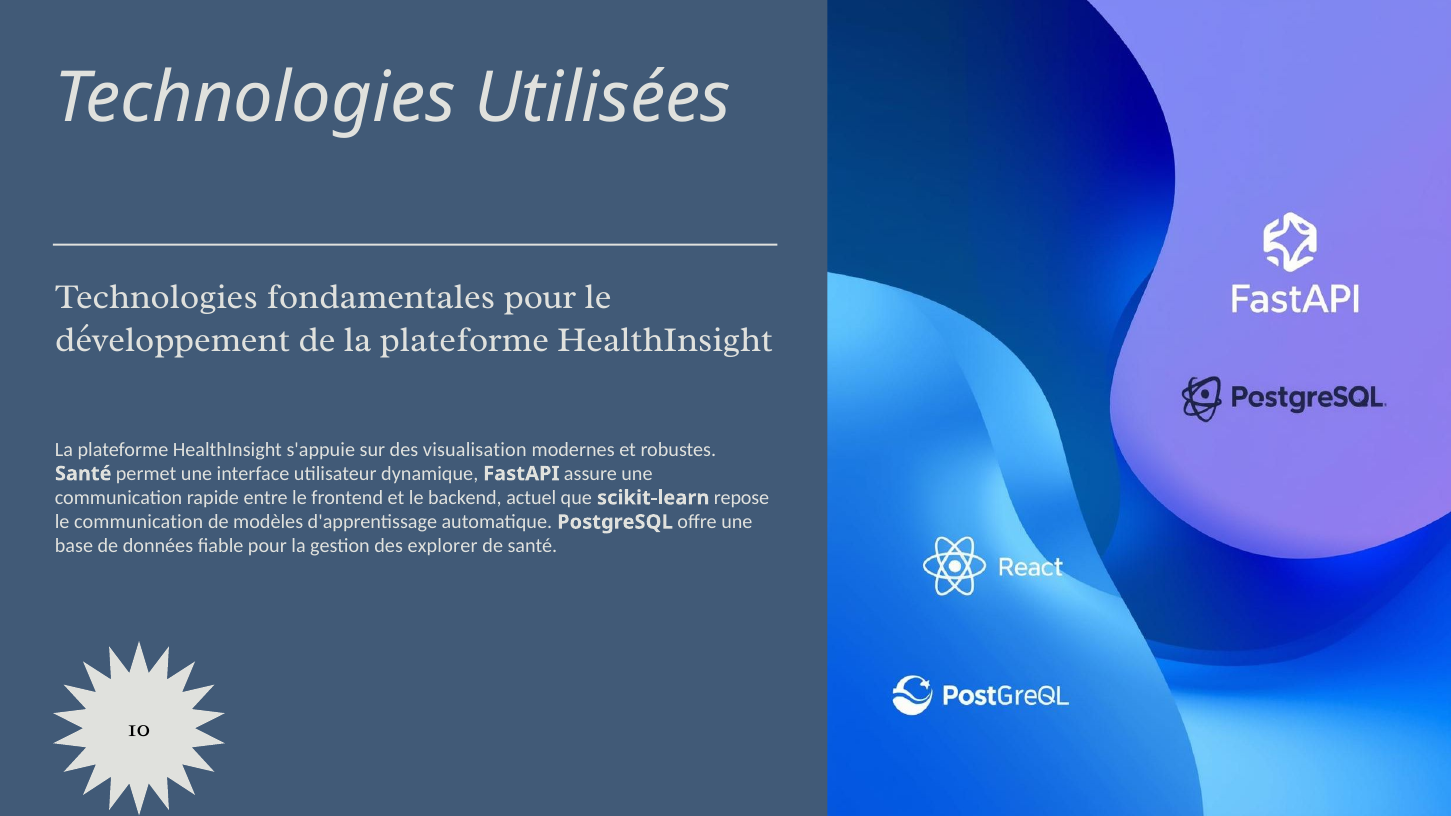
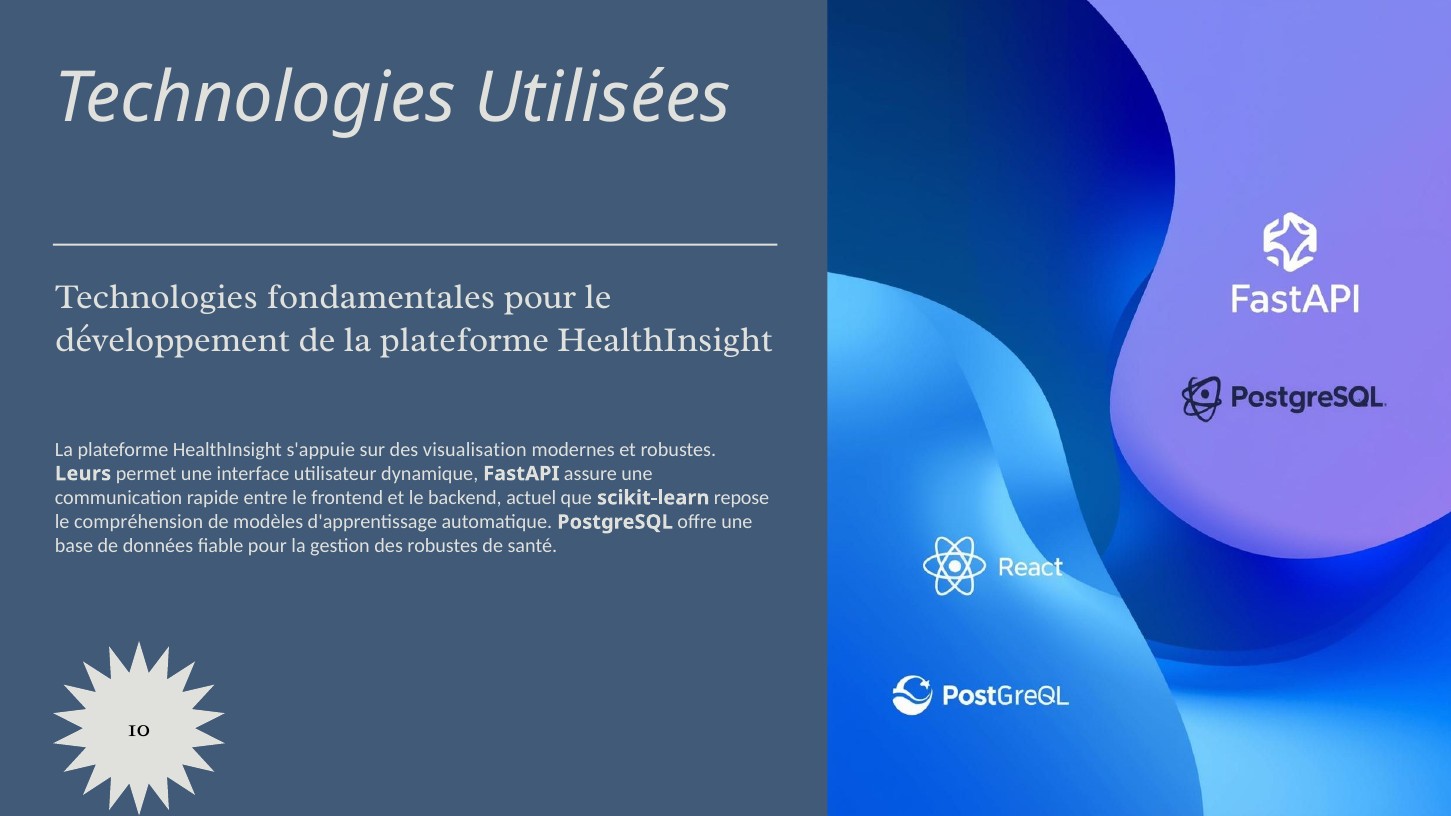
Santé: Santé -> Leurs (83, 474)
le communication: communication -> compréhension (139, 522)
des explorer: explorer -> robustes (443, 546)
